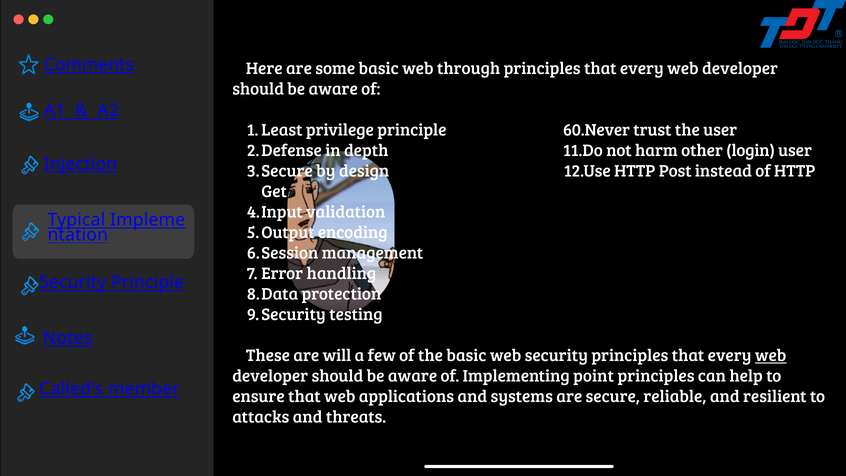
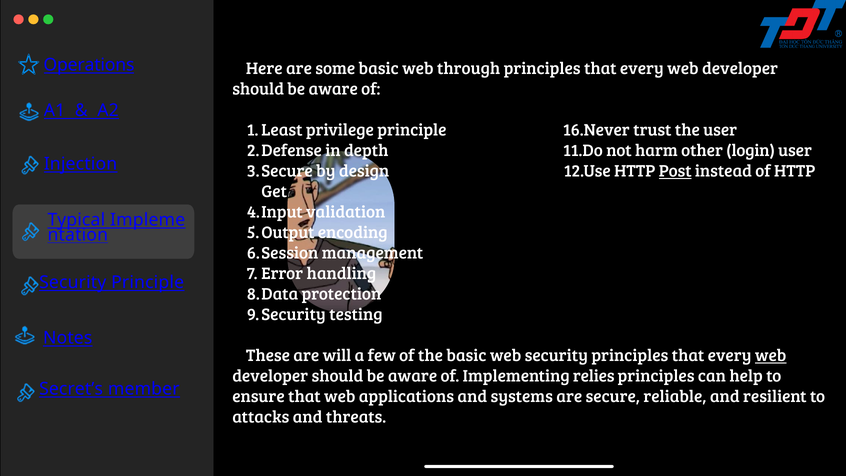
Comments: Comments -> Operations (89, 65)
60.Never: 60.Never -> 16.Never (596, 130)
Post underline: none -> present (675, 171)
point: point -> relies (594, 376)
Called’s: Called’s -> Secret’s (71, 389)
